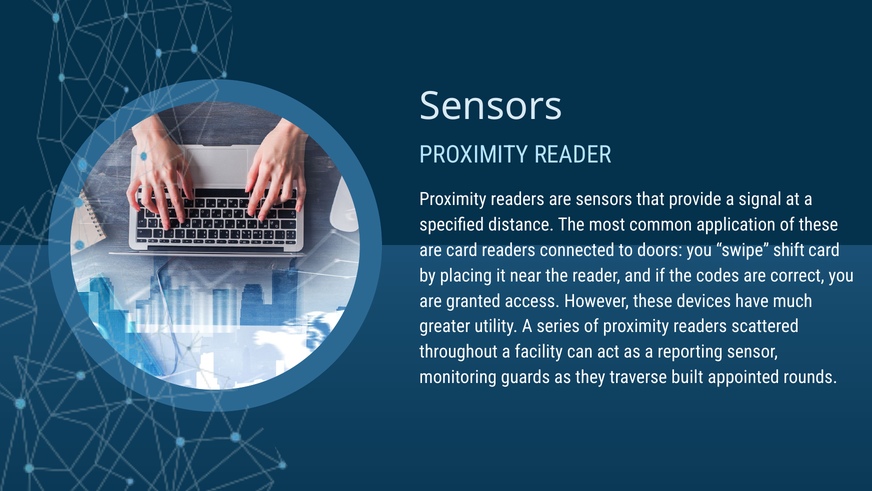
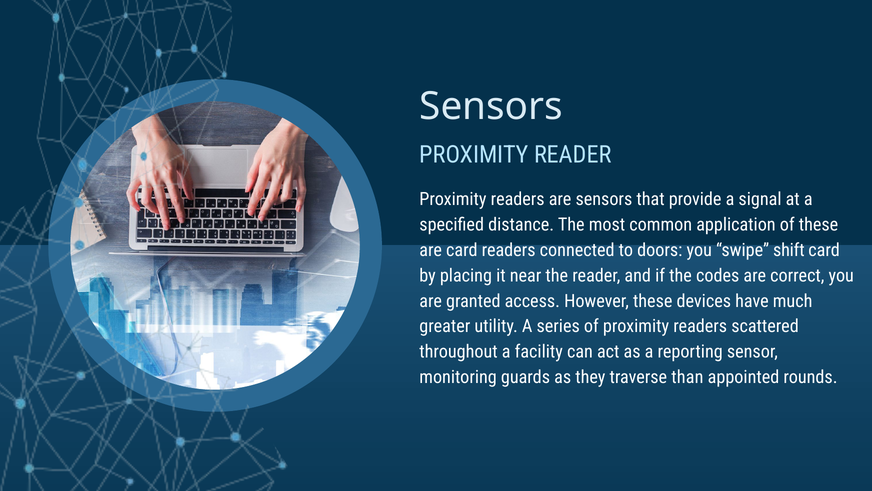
built: built -> than (687, 377)
